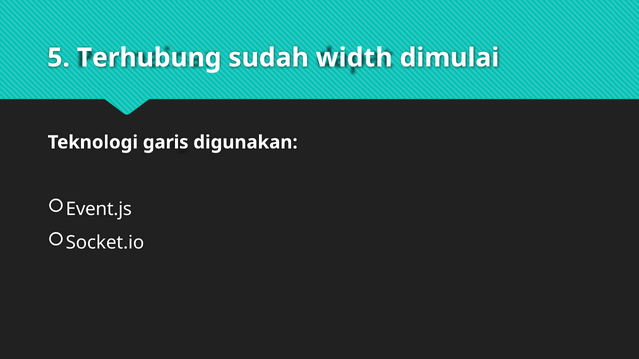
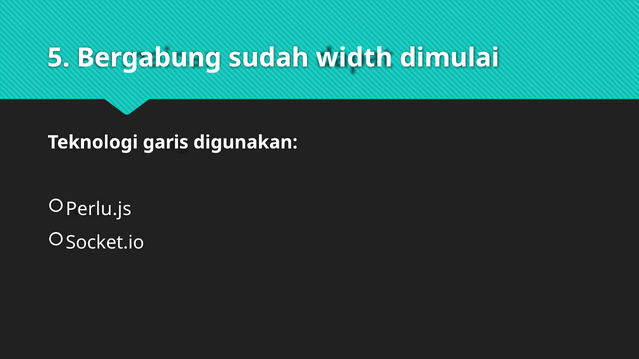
Terhubung: Terhubung -> Bergabung (149, 58)
Event.js: Event.js -> Perlu.js (99, 209)
